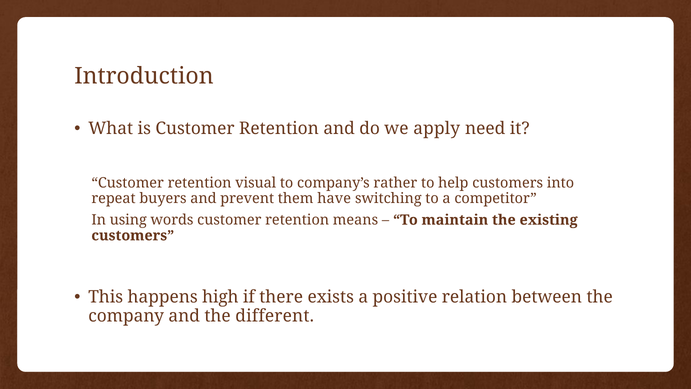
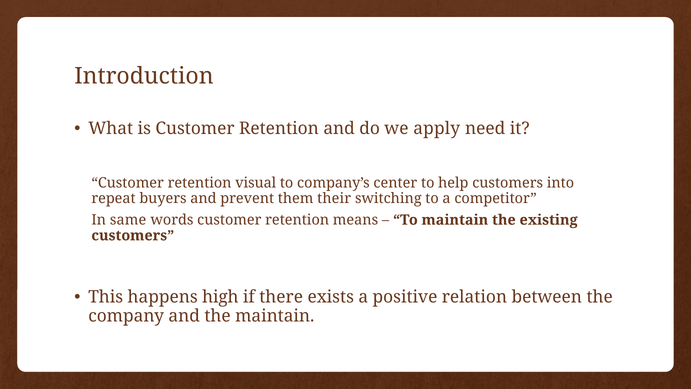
rather: rather -> center (395, 183)
have: have -> their (334, 199)
using: using -> same (128, 220)
the different: different -> maintain (275, 316)
